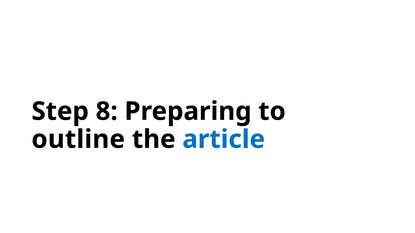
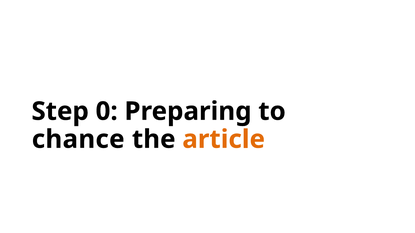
8: 8 -> 0 (107, 112)
outline: outline -> chance (78, 140)
article colour: blue -> orange (224, 140)
